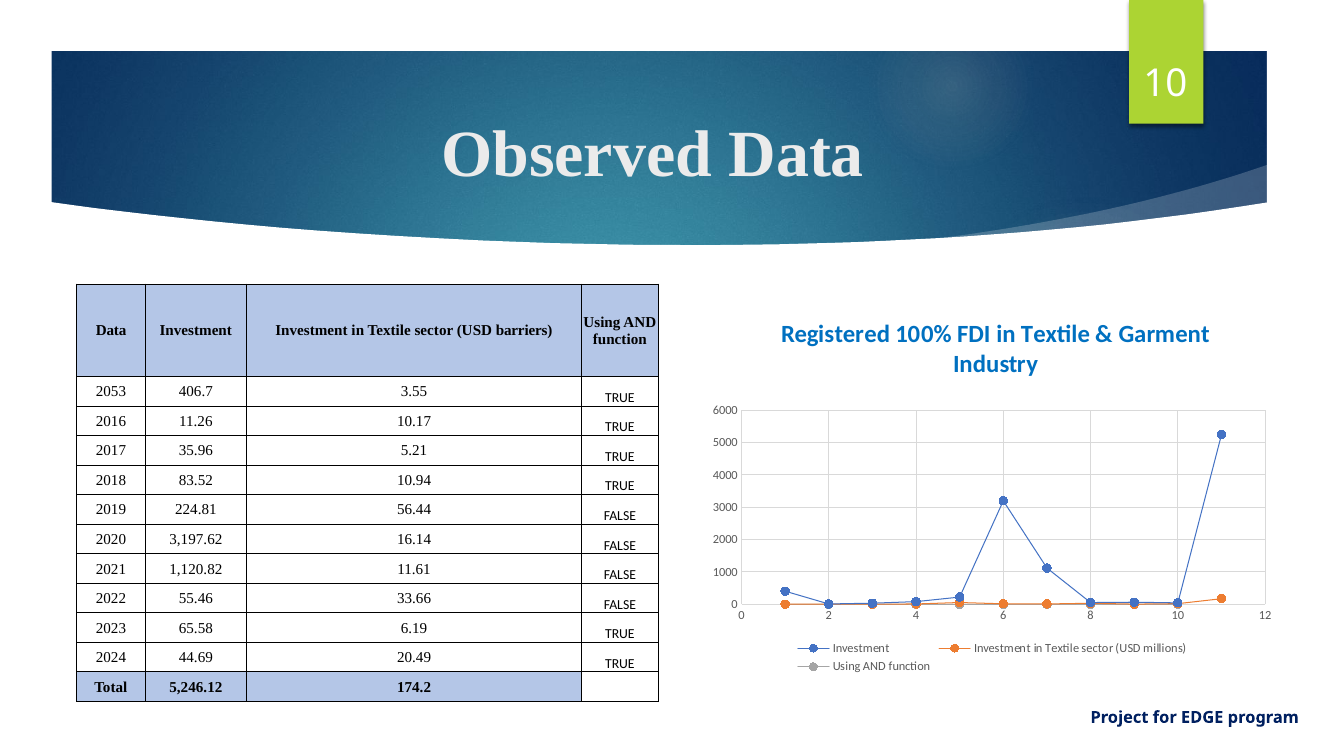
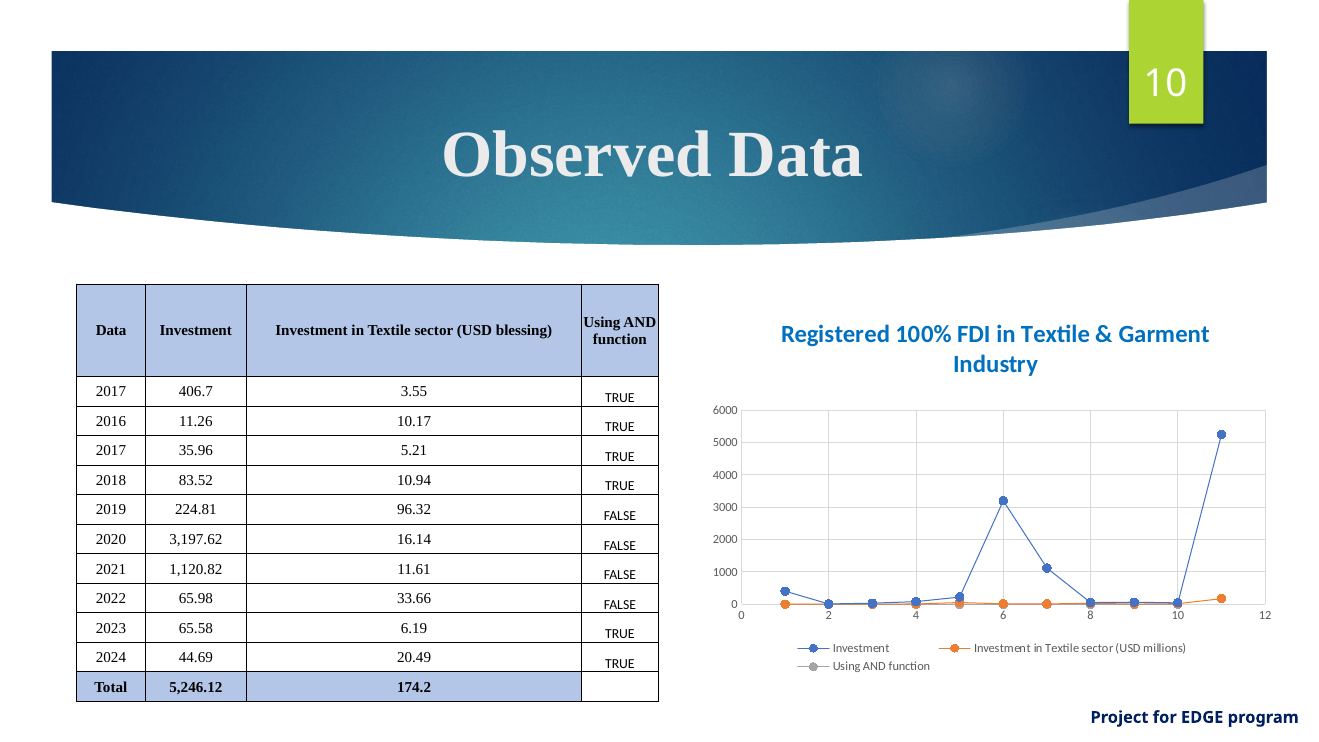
barriers: barriers -> blessing (524, 331)
2053: 2053 -> 2017 (111, 392)
56.44: 56.44 -> 96.32 (414, 510)
55.46: 55.46 -> 65.98 (196, 598)
